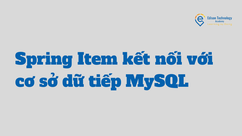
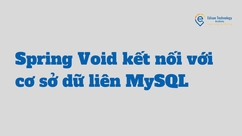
Item: Item -> Void (98, 60)
tiếp: tiếp -> liên (105, 82)
